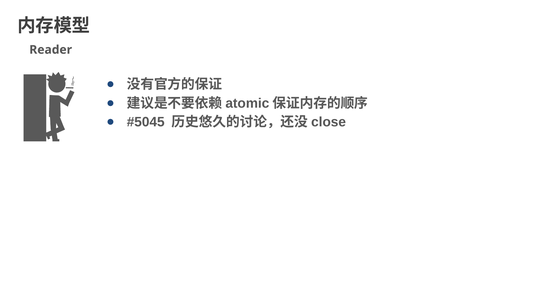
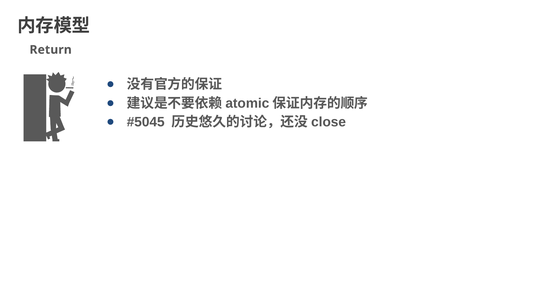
Reader: Reader -> Return (51, 50)
